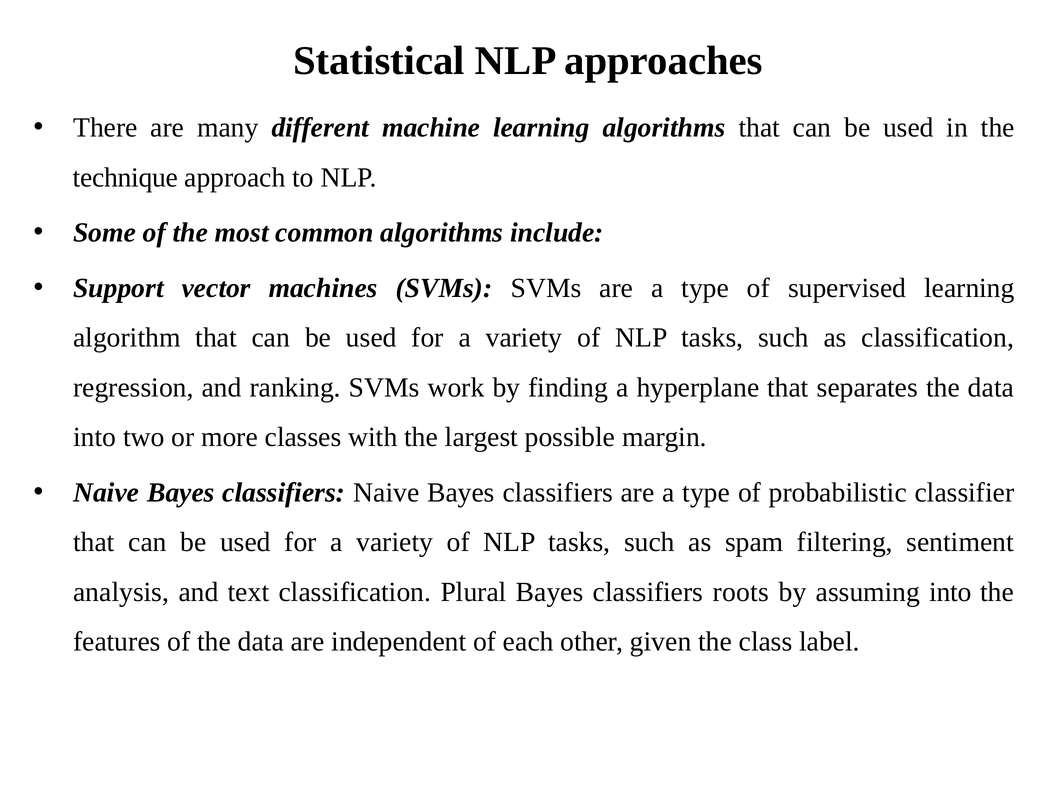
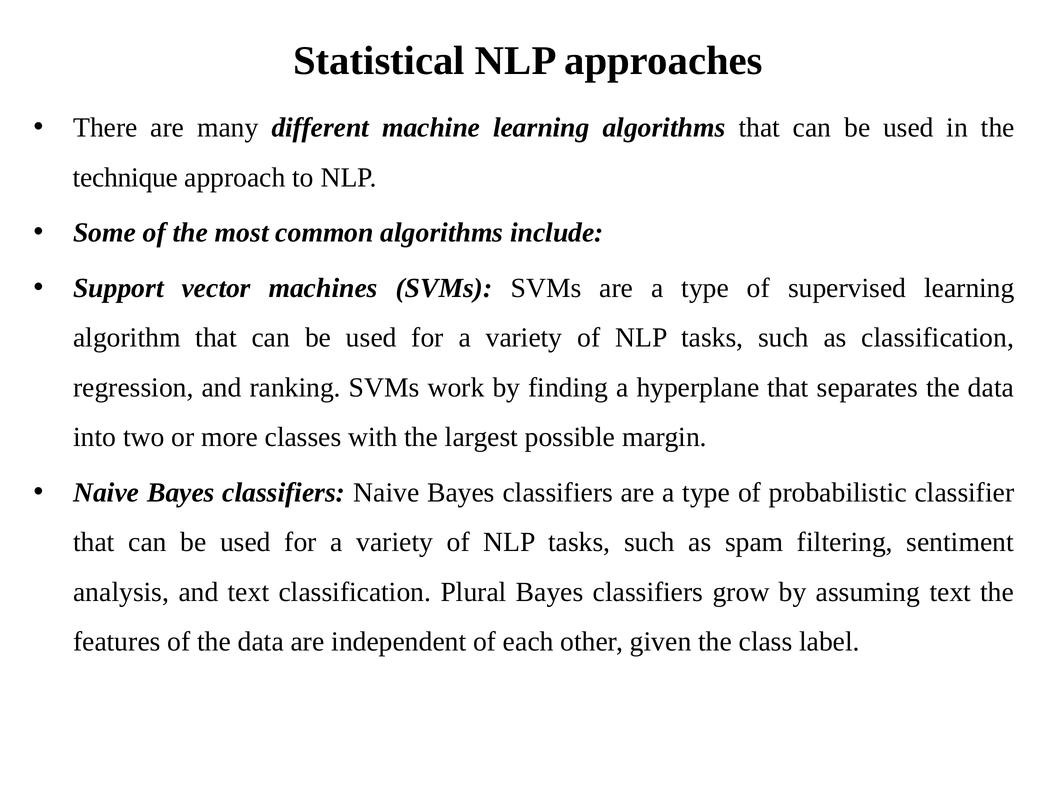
roots: roots -> grow (741, 592)
assuming into: into -> text (950, 592)
